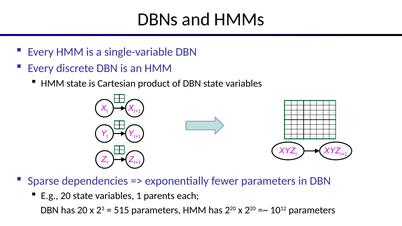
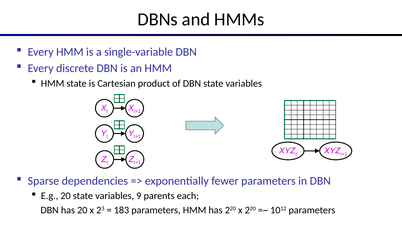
1: 1 -> 9 (139, 196)
515: 515 -> 183 (121, 210)
